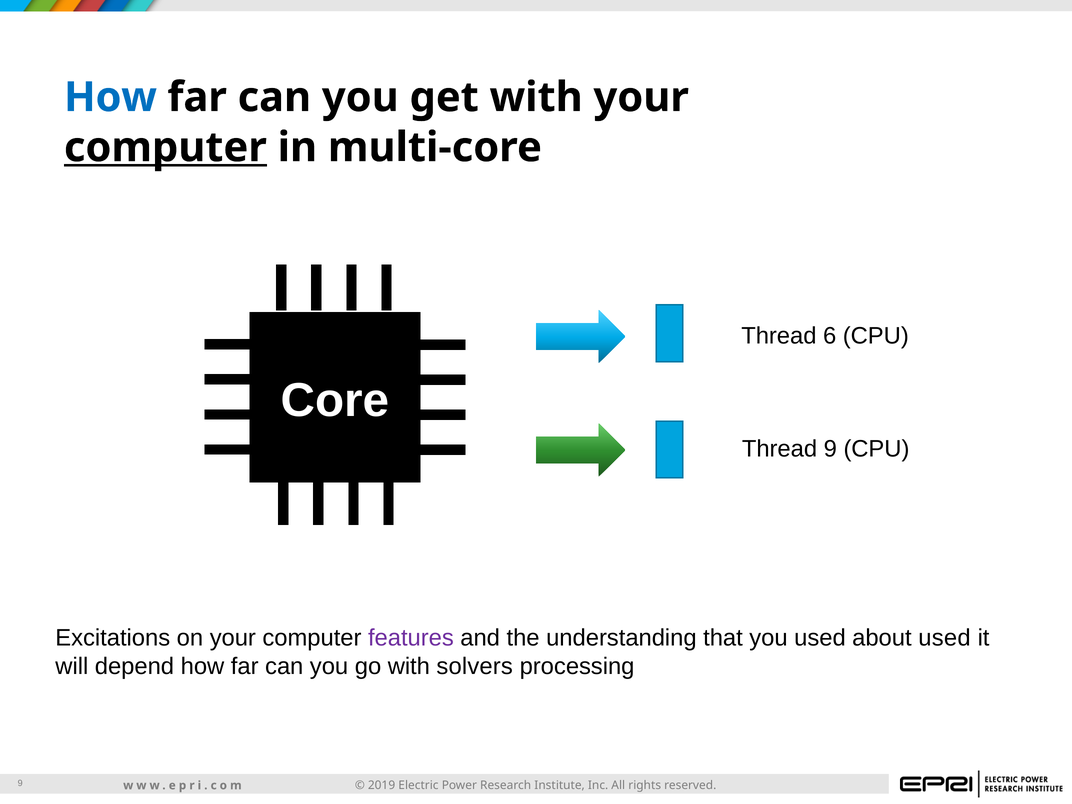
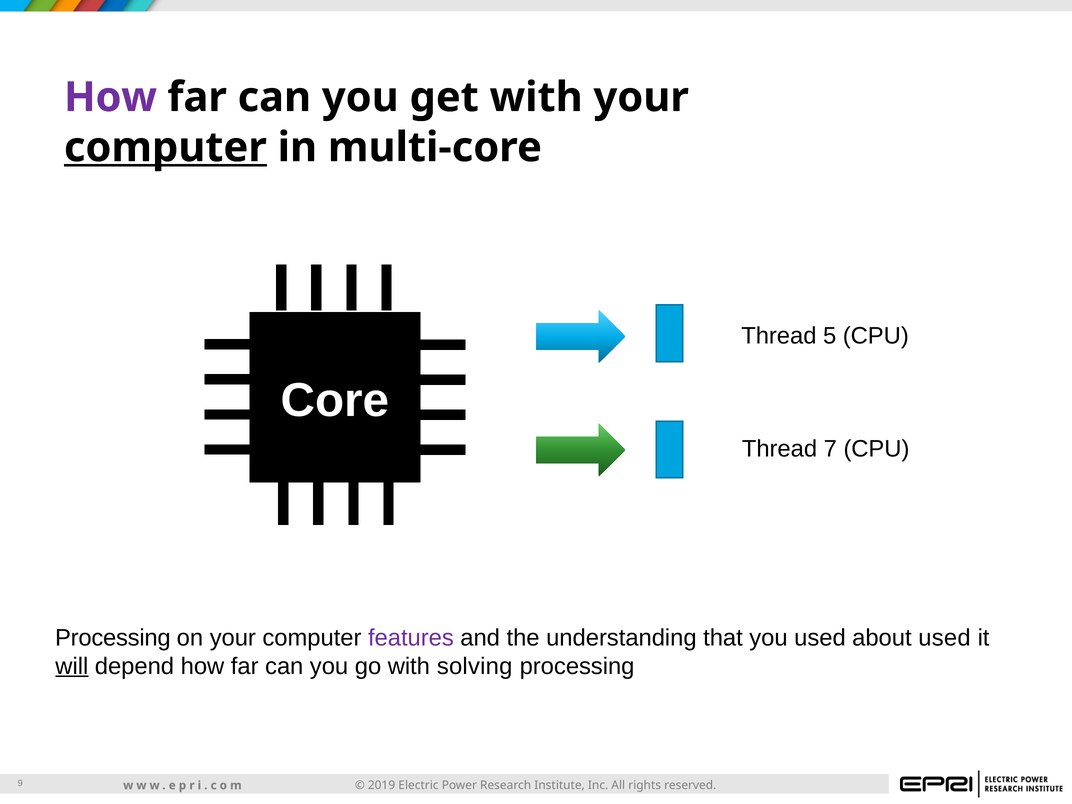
How colour: blue -> purple (110, 97)
6: 6 -> 5 (830, 336)
Thread 9: 9 -> 7 (830, 449)
Excitations: Excitations -> Processing (113, 638)
will underline: none -> present (72, 666)
solvers: solvers -> solving (475, 666)
